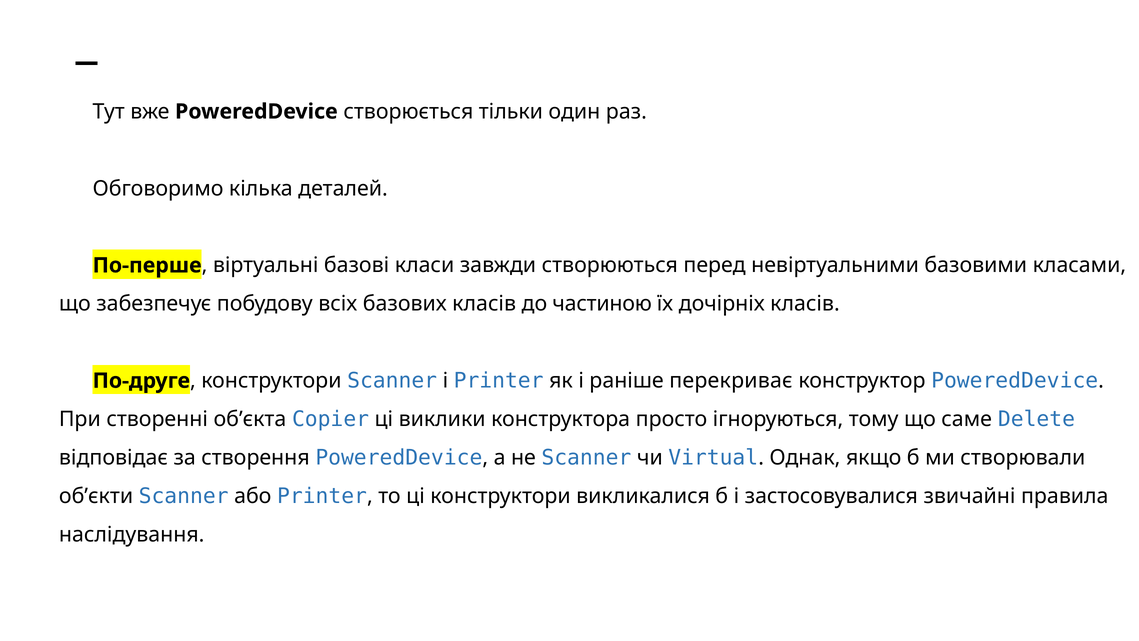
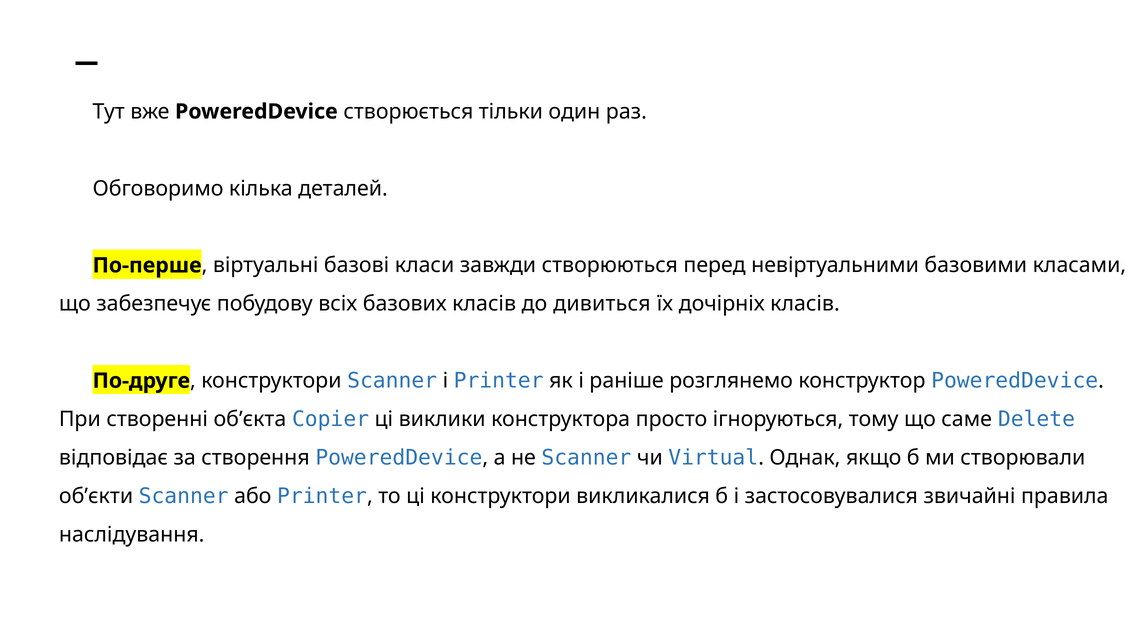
частиною: частиною -> дивиться (602, 304)
перекриває: перекриває -> розглянемо (731, 381)
